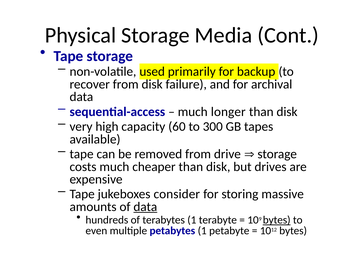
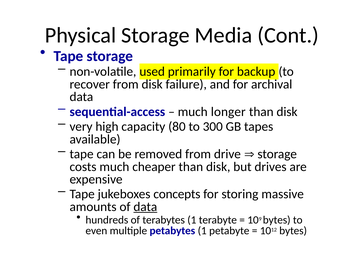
60: 60 -> 80 (177, 127)
consider: consider -> concepts (177, 194)
bytes underline: present -> none (277, 220)
